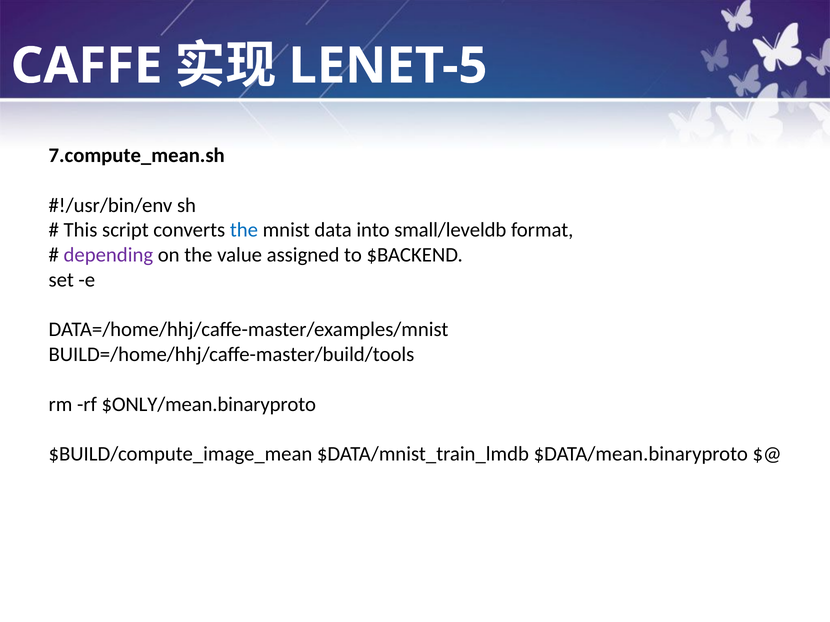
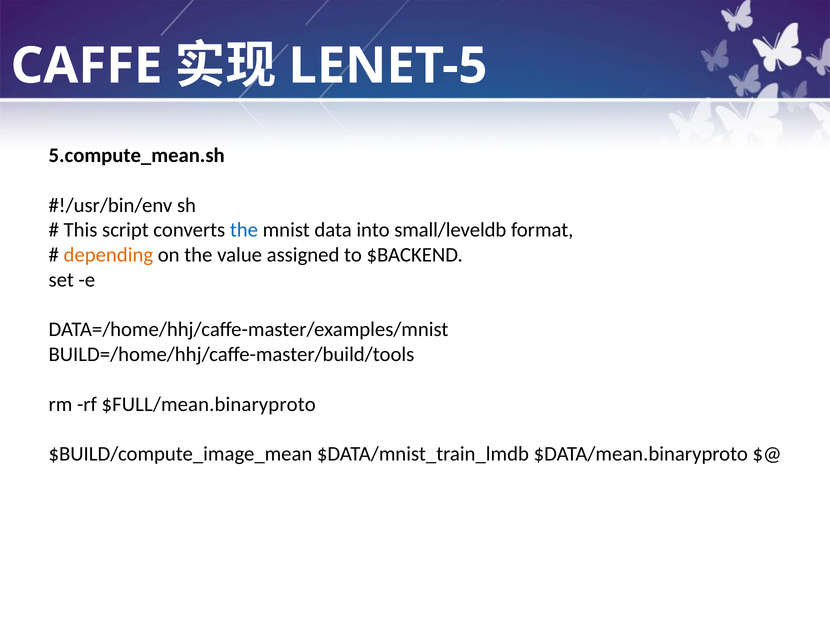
7.compute_mean.sh: 7.compute_mean.sh -> 5.compute_mean.sh (137, 156)
depending colour: purple -> orange (108, 255)
$ONLY/mean.binaryproto: $ONLY/mean.binaryproto -> $FULL/mean.binaryproto (209, 405)
